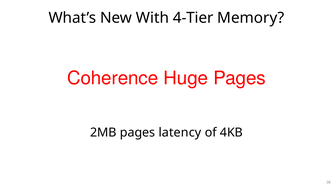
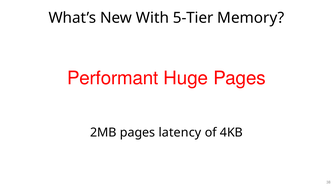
4-Tier: 4-Tier -> 5-Tier (193, 18)
Coherence: Coherence -> Performant (113, 78)
